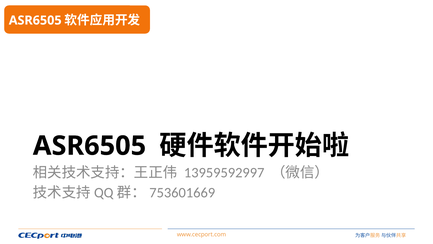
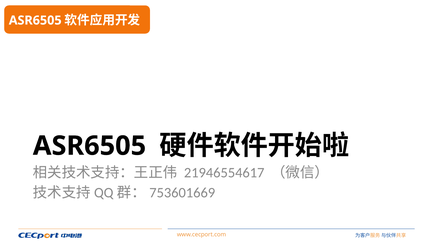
13959592997: 13959592997 -> 21946554617 (224, 172)
